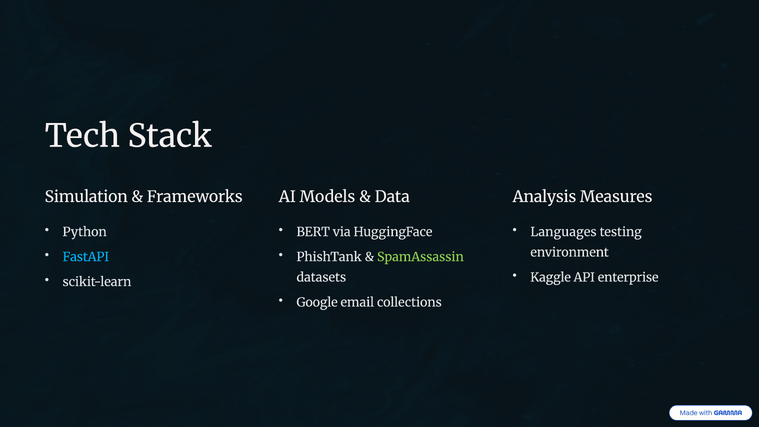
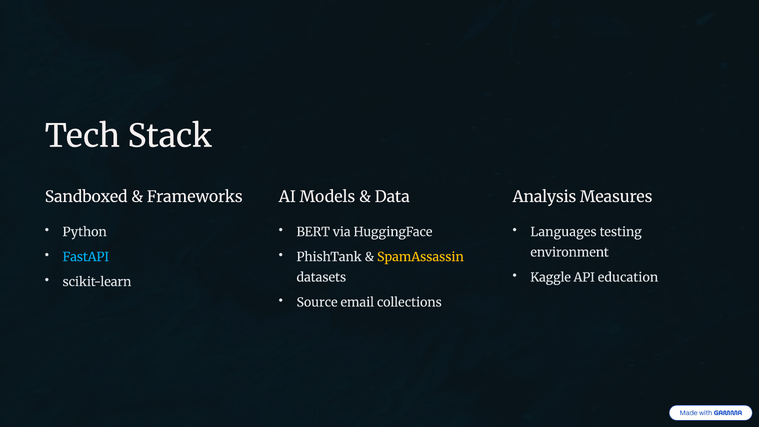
Simulation: Simulation -> Sandboxed (86, 197)
SpamAssassin colour: light green -> yellow (420, 257)
enterprise: enterprise -> education (628, 277)
Google: Google -> Source (317, 302)
